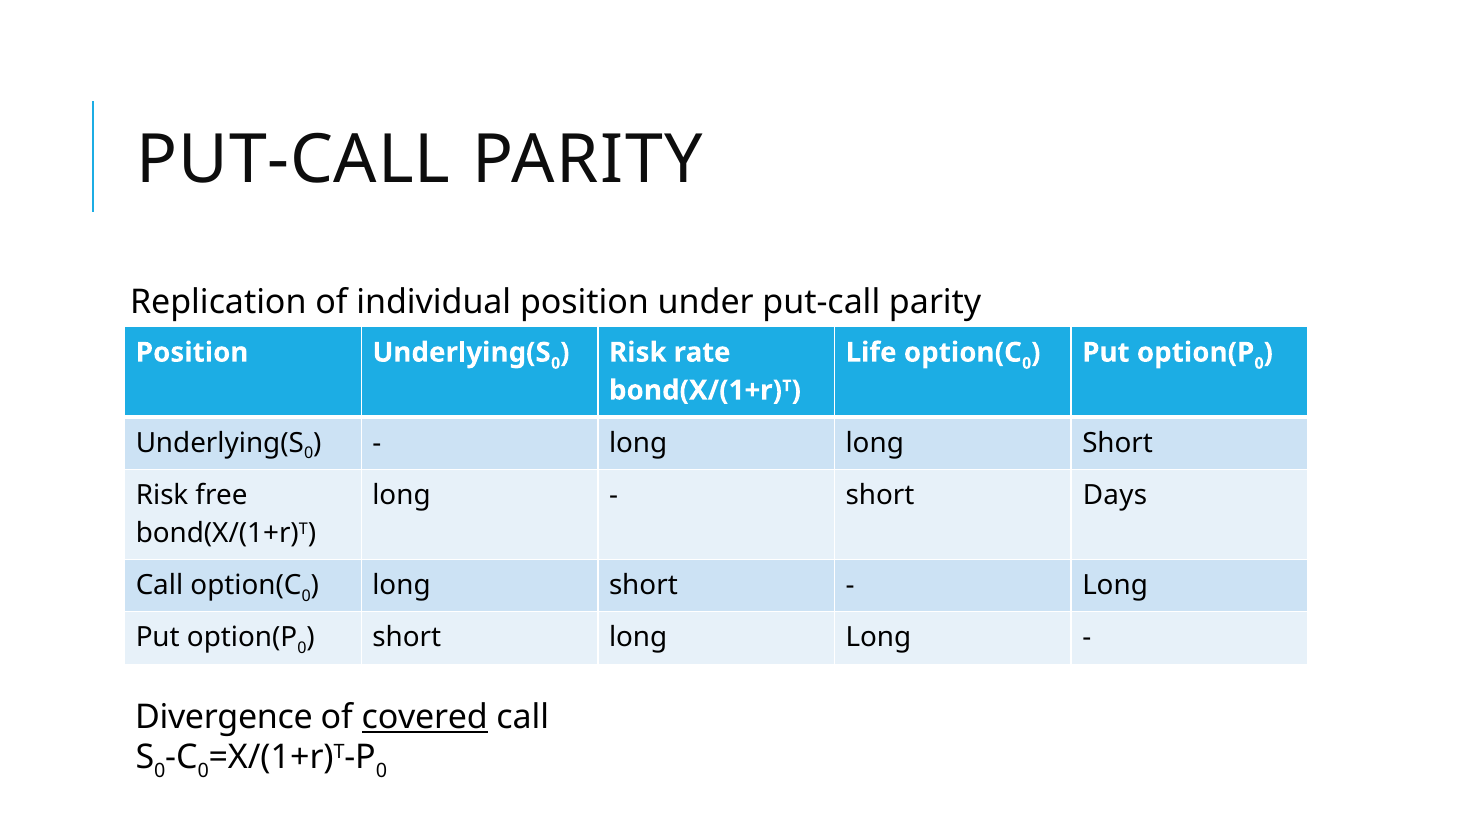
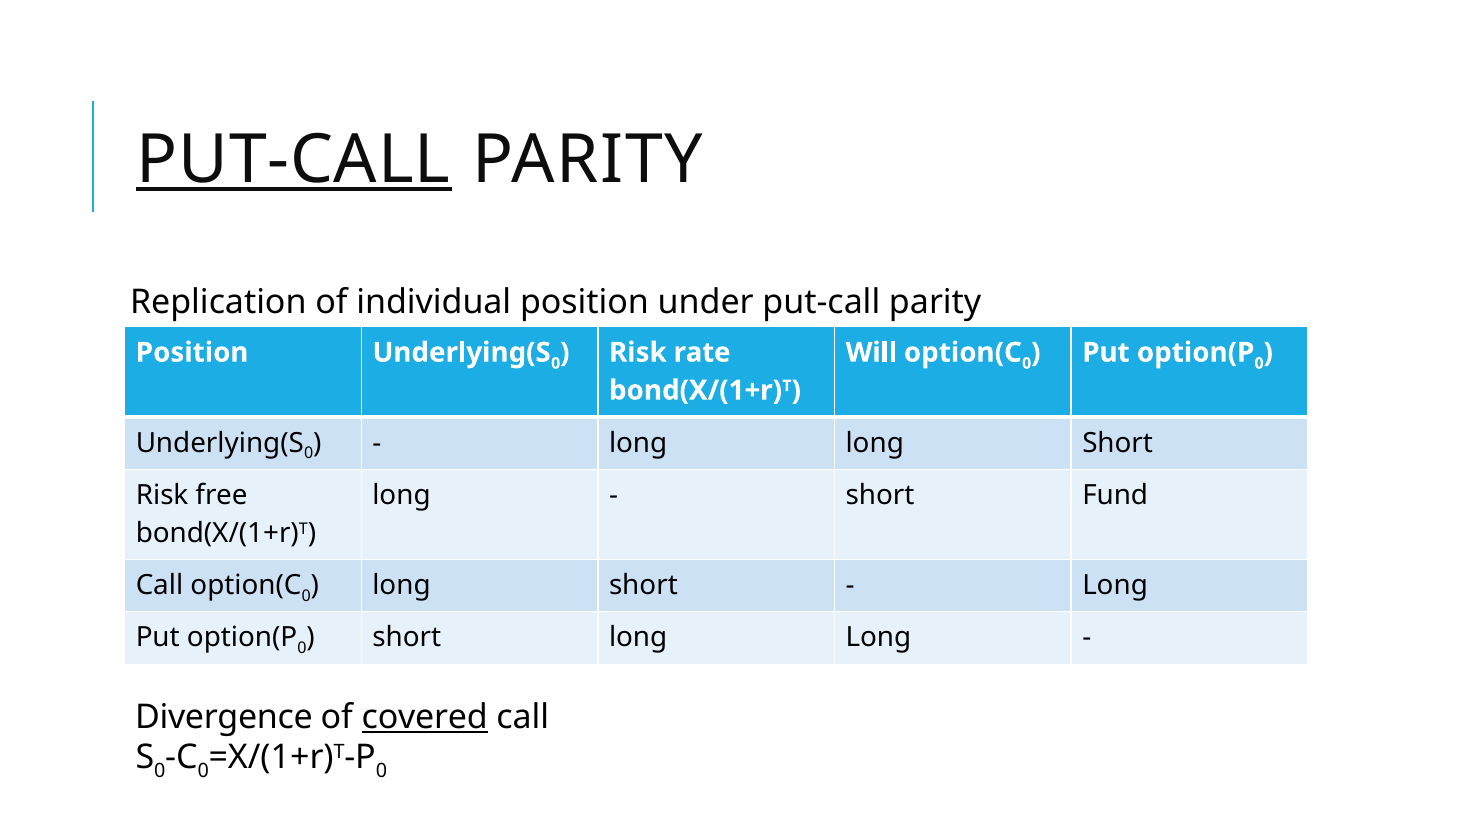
PUT-CALL underline: none -> present (293, 160)
Life: Life -> Will (871, 352)
Days: Days -> Fund (1115, 495)
